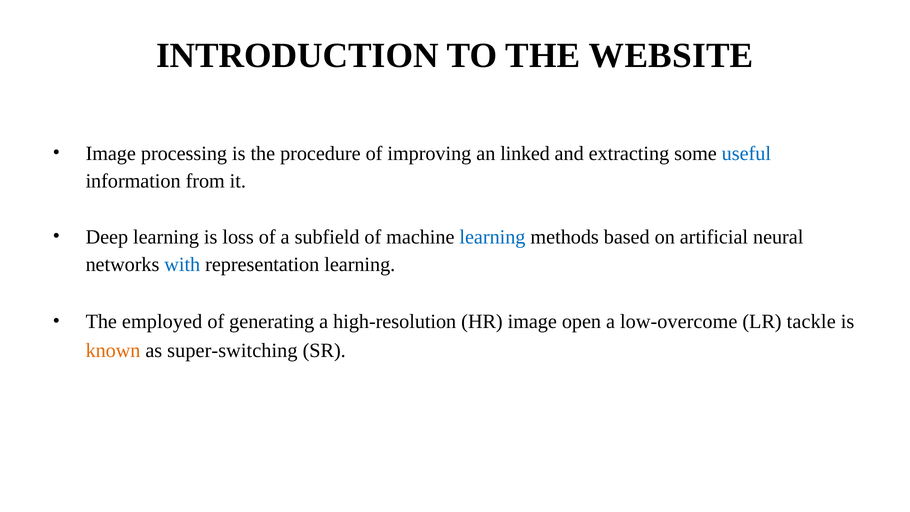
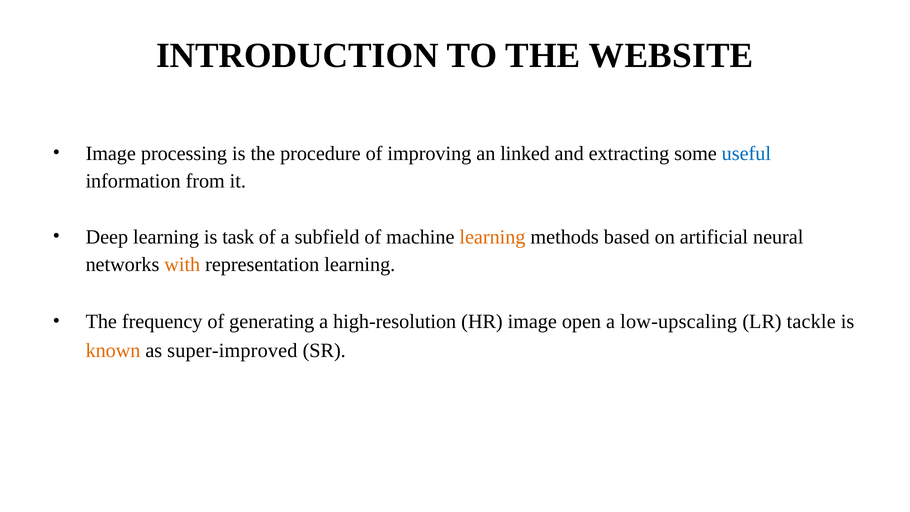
loss: loss -> task (238, 237)
learning colour: blue -> orange (492, 237)
with colour: blue -> orange (182, 265)
employed: employed -> frequency (162, 322)
low-overcome: low-overcome -> low-upscaling (679, 322)
super-switching: super-switching -> super-improved (232, 351)
